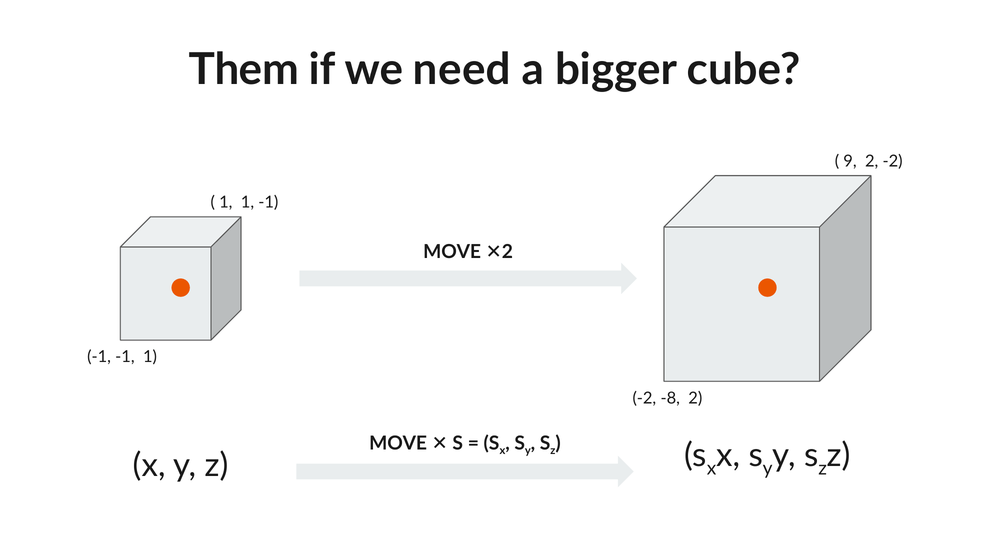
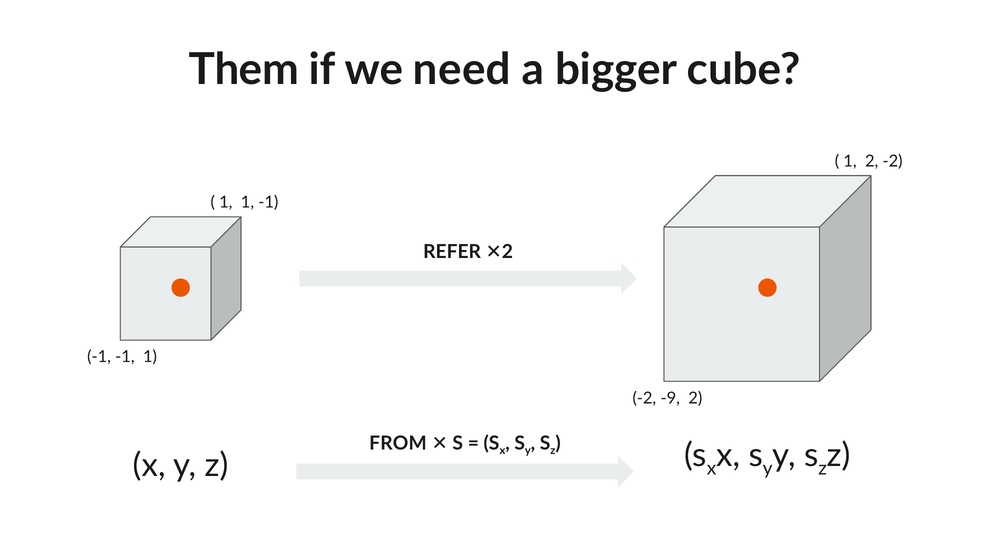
9: 9 -> 1 (850, 161)
MOVE: MOVE -> REFER (452, 252)
-8: -8 -> -9 (670, 398)
MOVE: MOVE -> FROM (398, 443)
